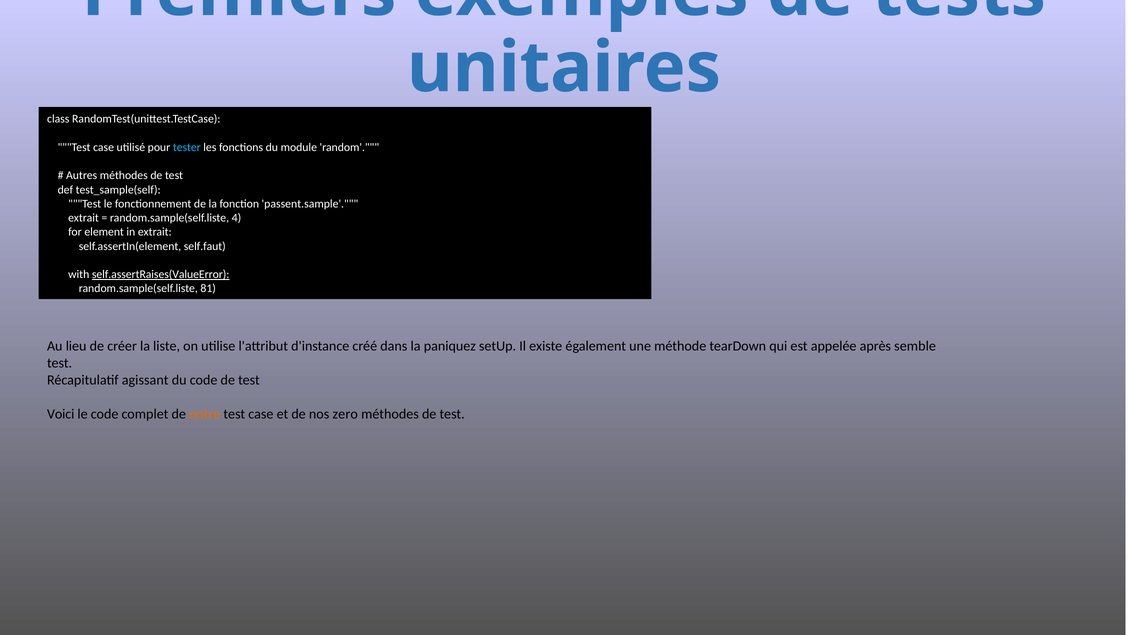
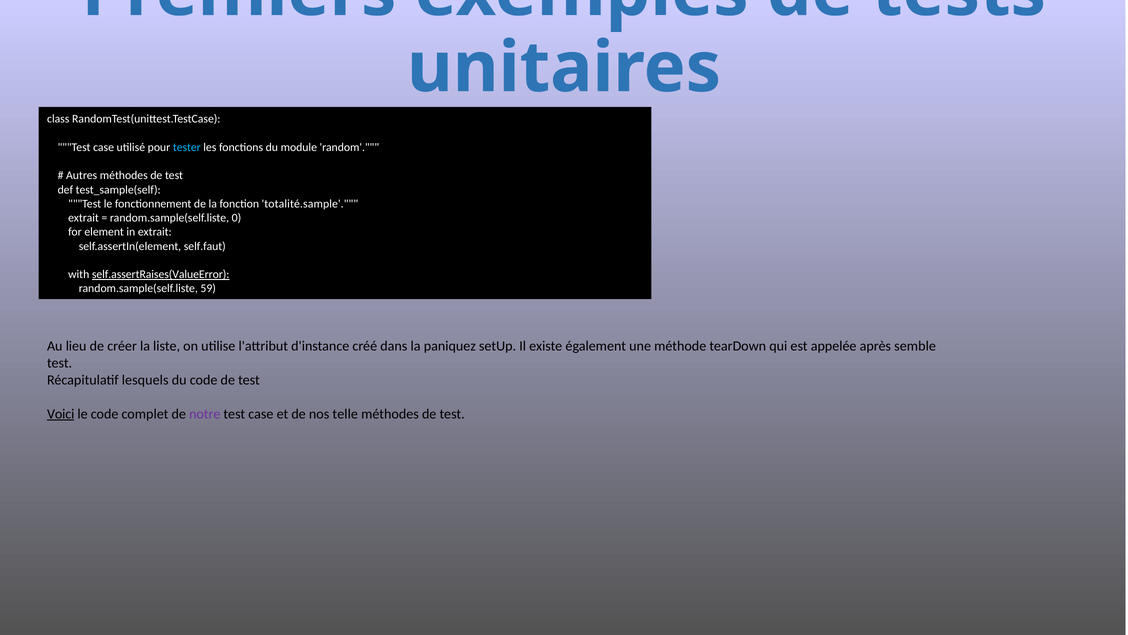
passent.sample: passent.sample -> totalité.sample (310, 204)
4: 4 -> 0 (236, 218)
81: 81 -> 59 (208, 288)
agissant: agissant -> lesquels (145, 380)
Voici underline: none -> present (61, 414)
notre colour: orange -> purple (205, 414)
zero: zero -> telle (345, 414)
